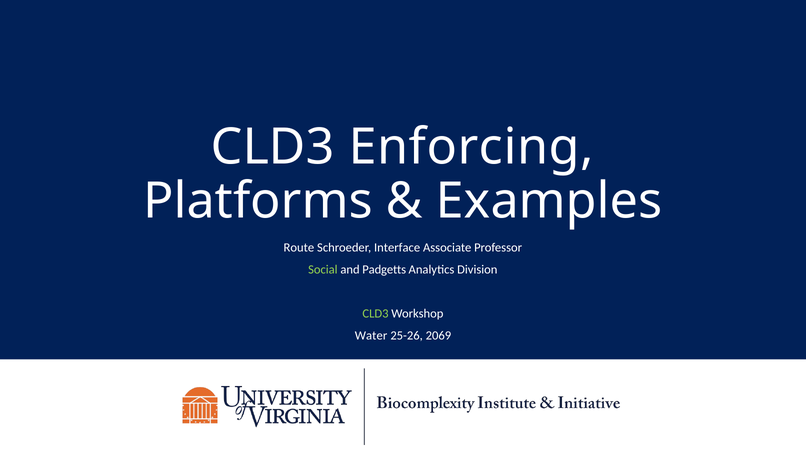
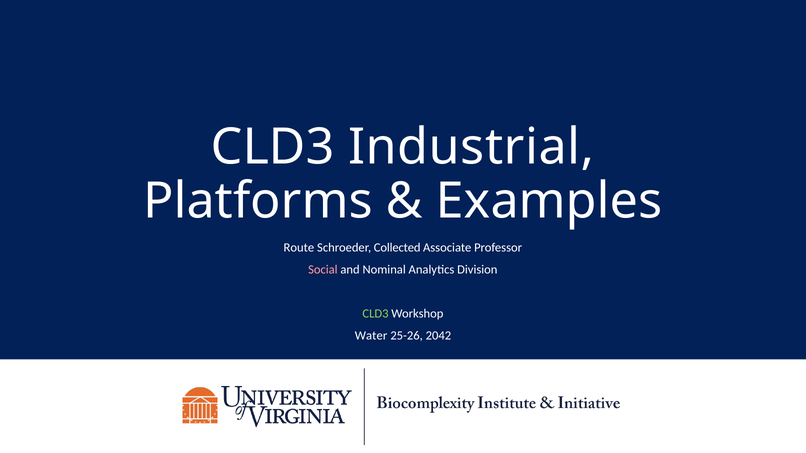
Enforcing: Enforcing -> Industrial (471, 147)
Interface: Interface -> Collected (397, 248)
Social colour: light green -> pink (323, 270)
Padgetts: Padgetts -> Nominal (384, 270)
2069: 2069 -> 2042 (438, 336)
